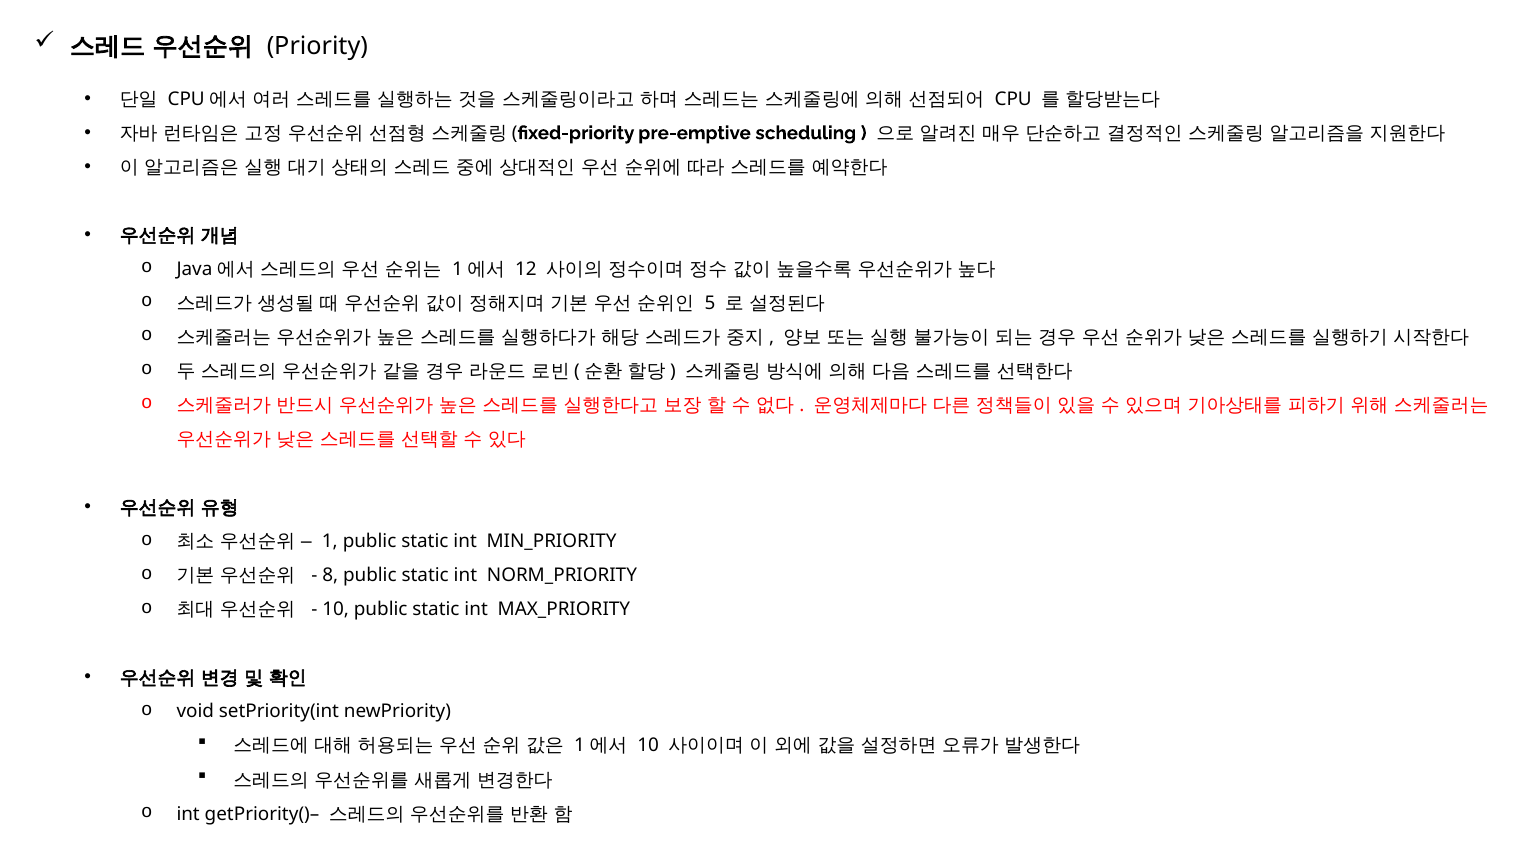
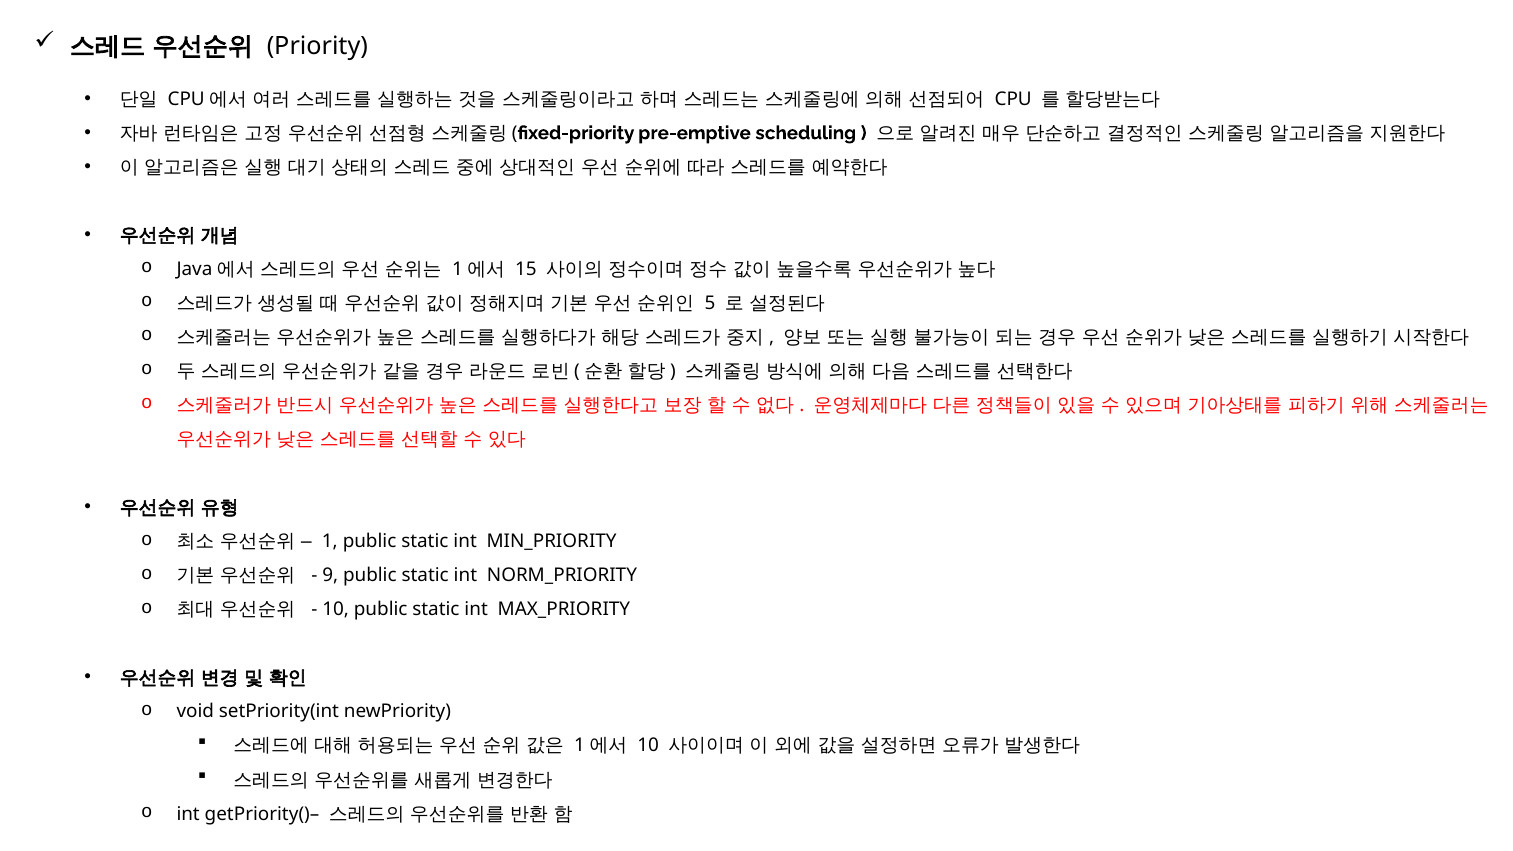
12: 12 -> 15 (526, 269)
8: 8 -> 9 (330, 576)
